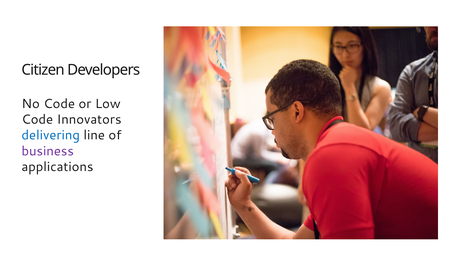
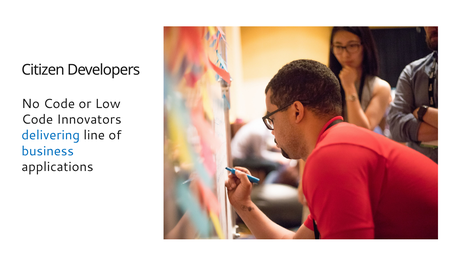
business colour: purple -> blue (48, 151)
